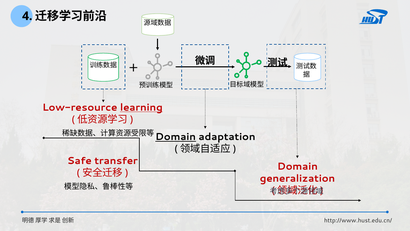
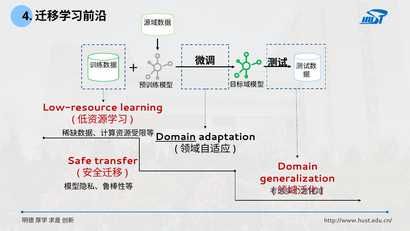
learning underline: present -> none (141, 107)
